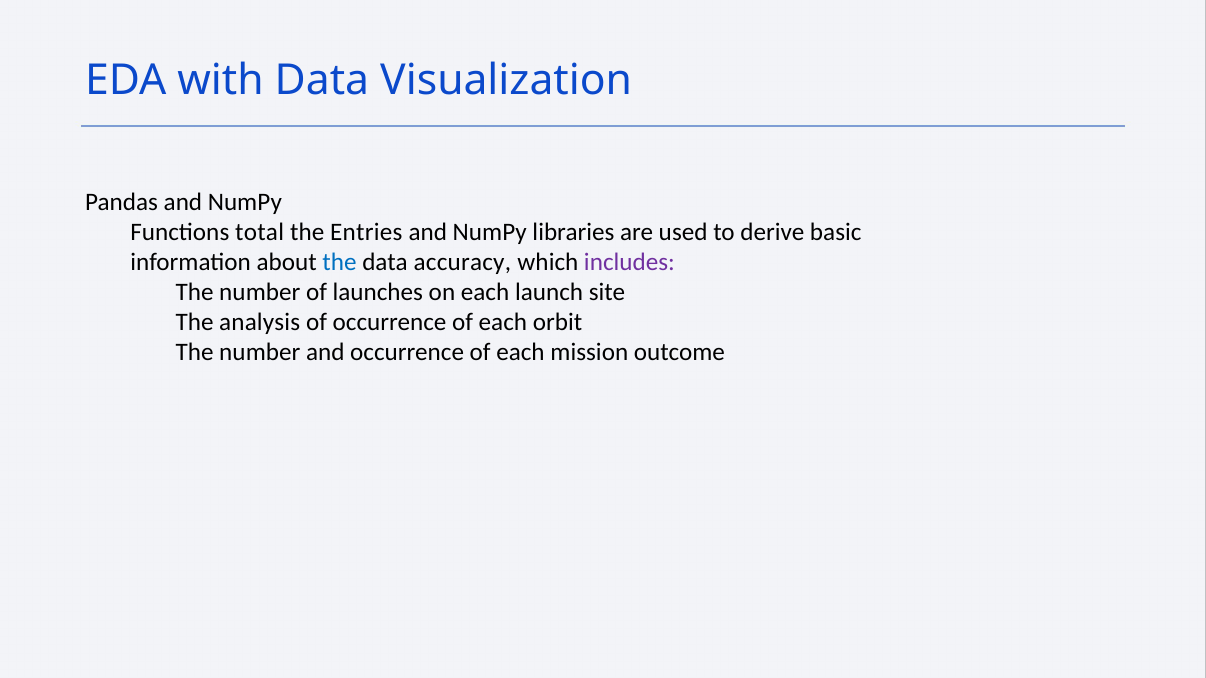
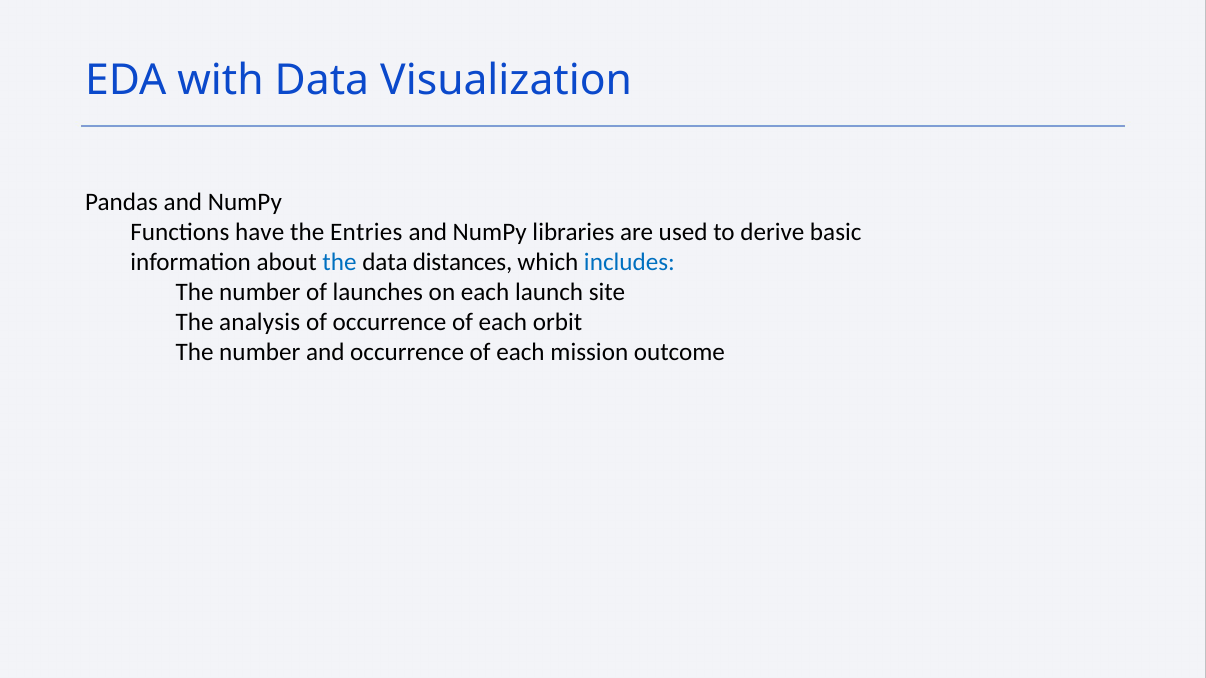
total: total -> have (260, 232)
accuracy: accuracy -> distances (463, 262)
includes colour: purple -> blue (629, 262)
